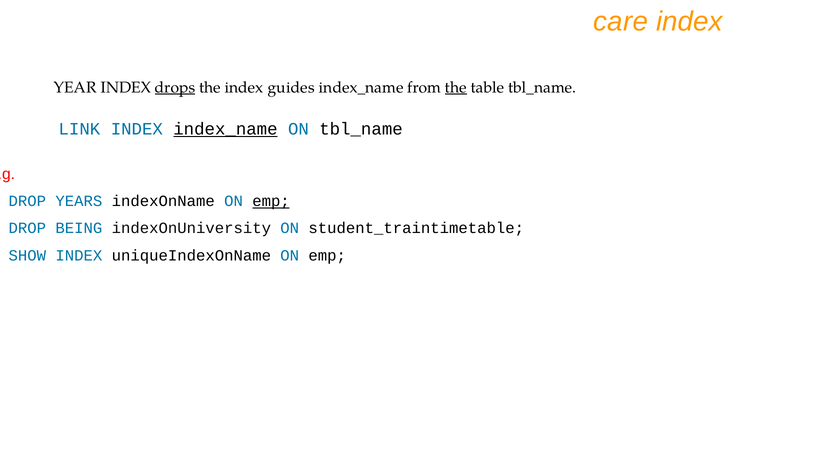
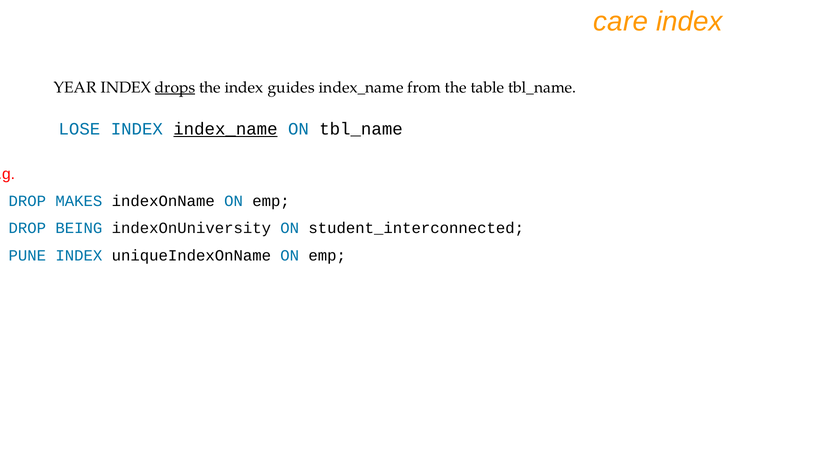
the underline: present -> none (456, 87)
LINK: LINK -> LOSE (79, 129)
YEARS: YEARS -> MAKES (79, 201)
emp underline: present -> none (271, 201)
student_traintimetable: student_traintimetable -> student_interconnected (416, 228)
SHOW: SHOW -> PUNE (27, 255)
